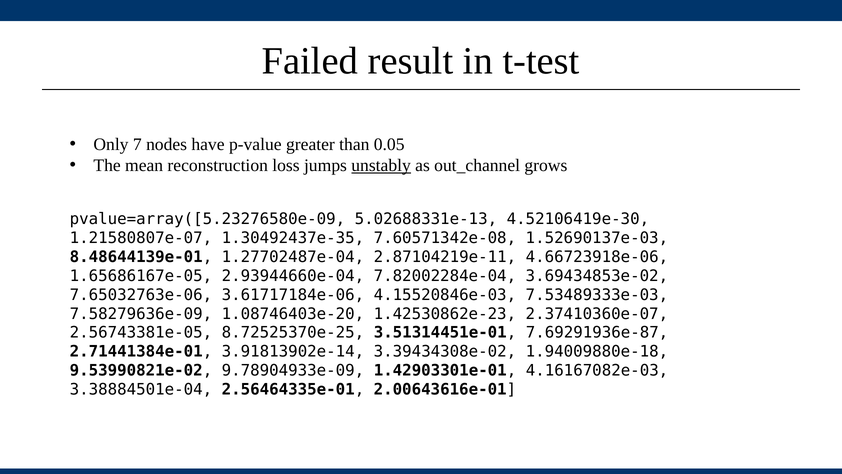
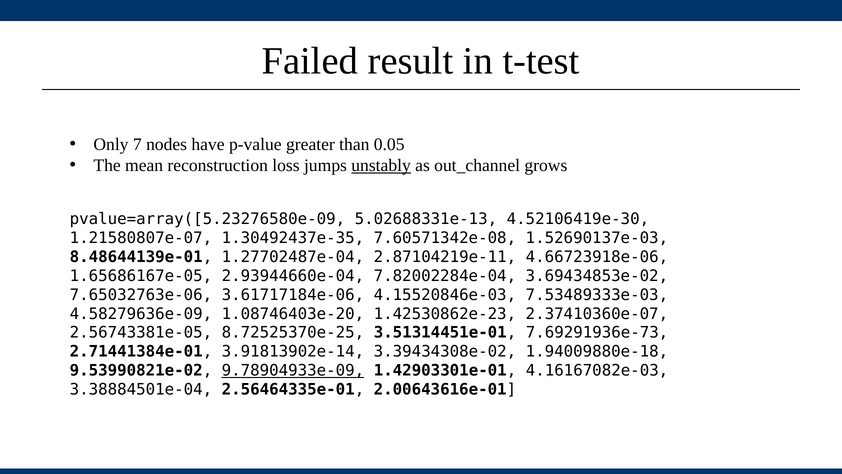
7.58279636e-09: 7.58279636e-09 -> 4.58279636e-09 (141, 314)
7.69291936e-87: 7.69291936e-87 -> 7.69291936e-73 (597, 332)
9.78904933e-09 underline: none -> present (293, 370)
